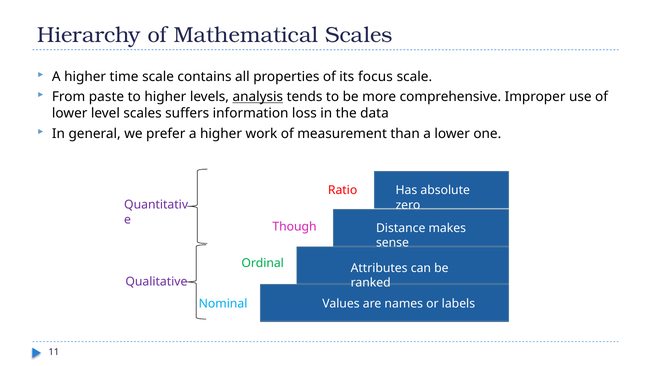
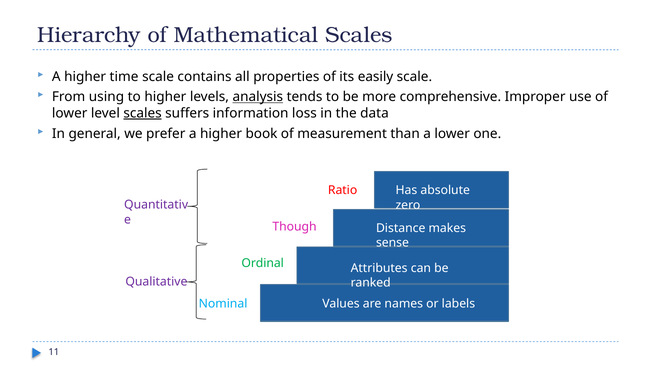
focus: focus -> easily (376, 77)
paste: paste -> using (106, 97)
scales underline: none -> present (143, 113)
work: work -> book (262, 134)
